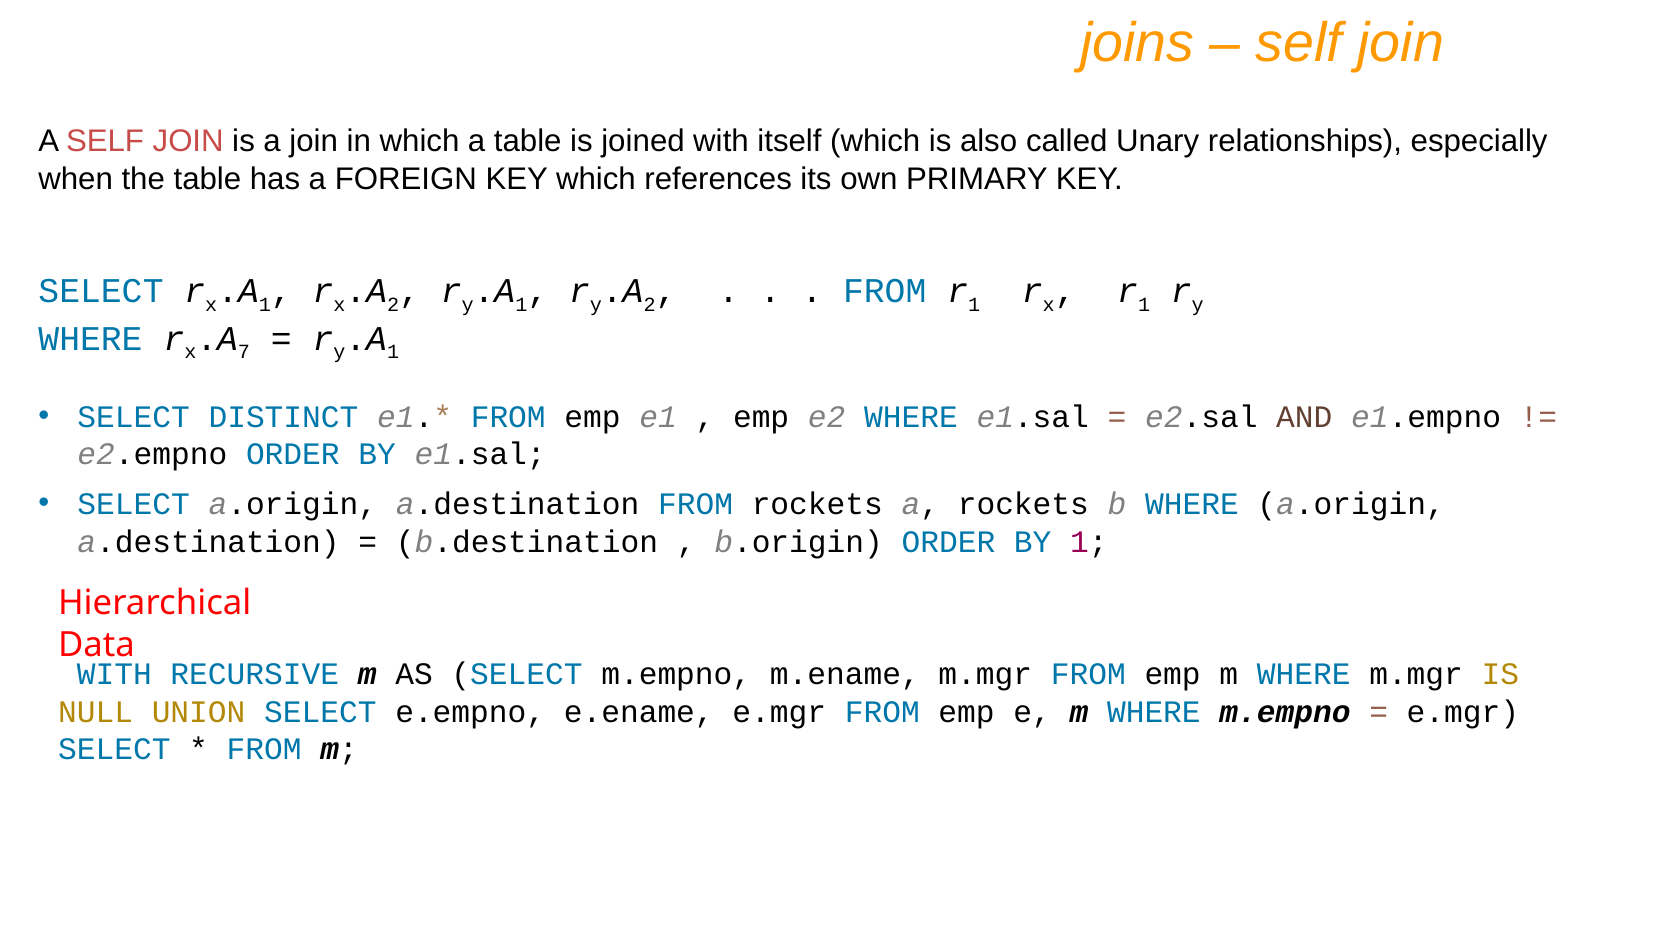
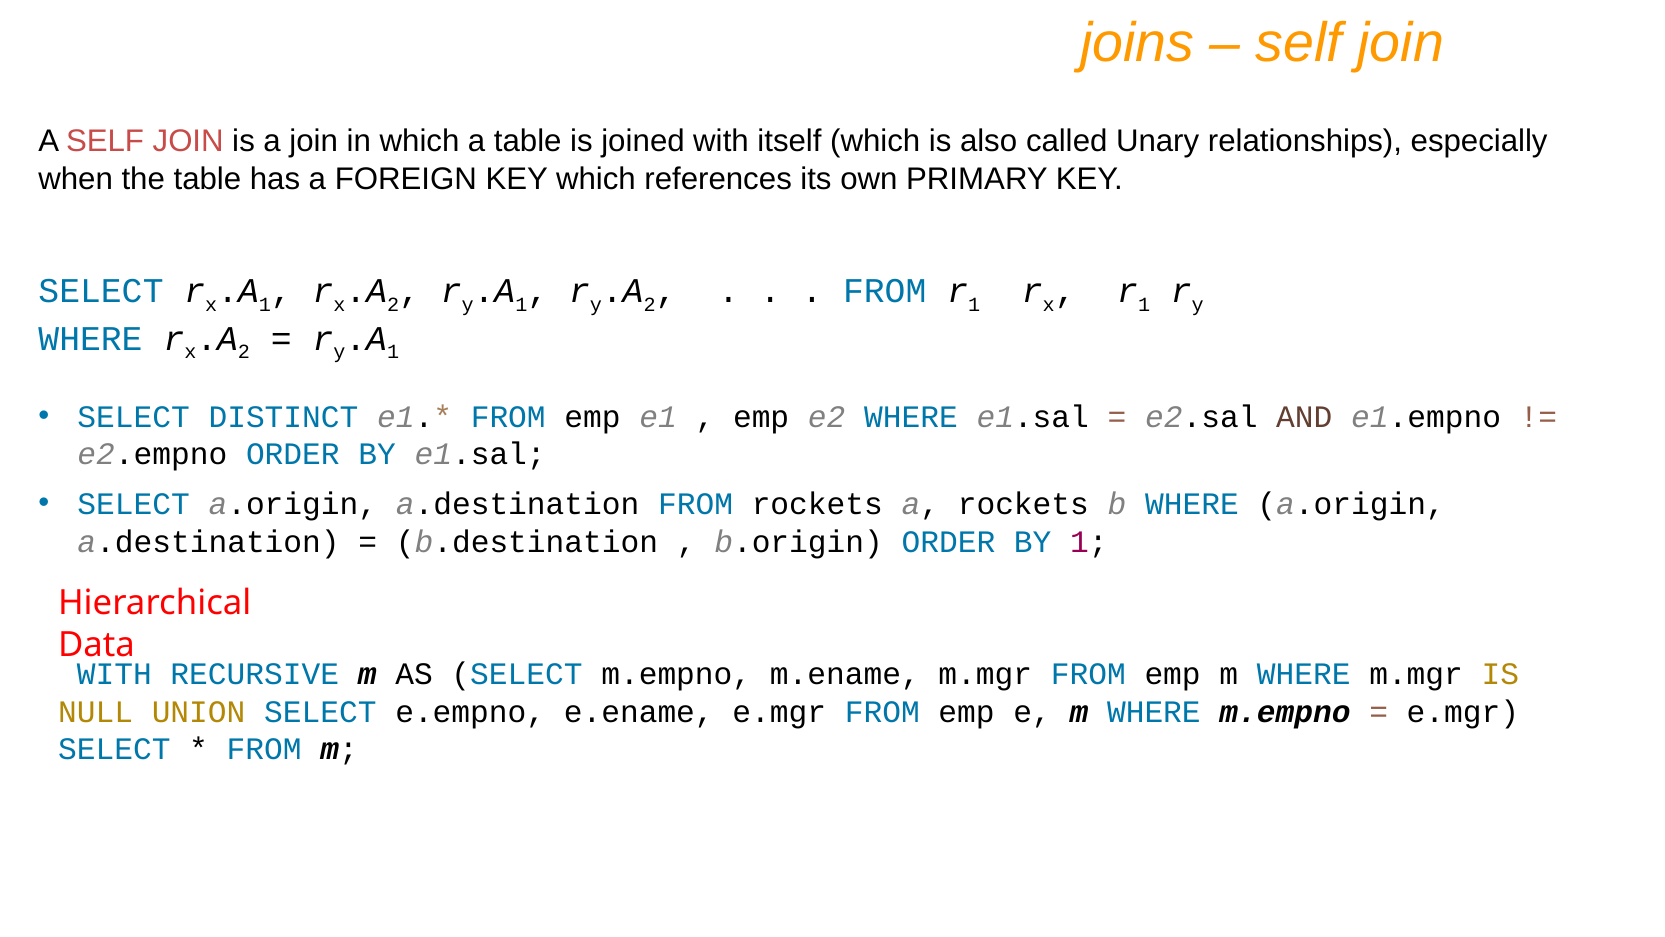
7: 7 -> 2 (244, 352)
